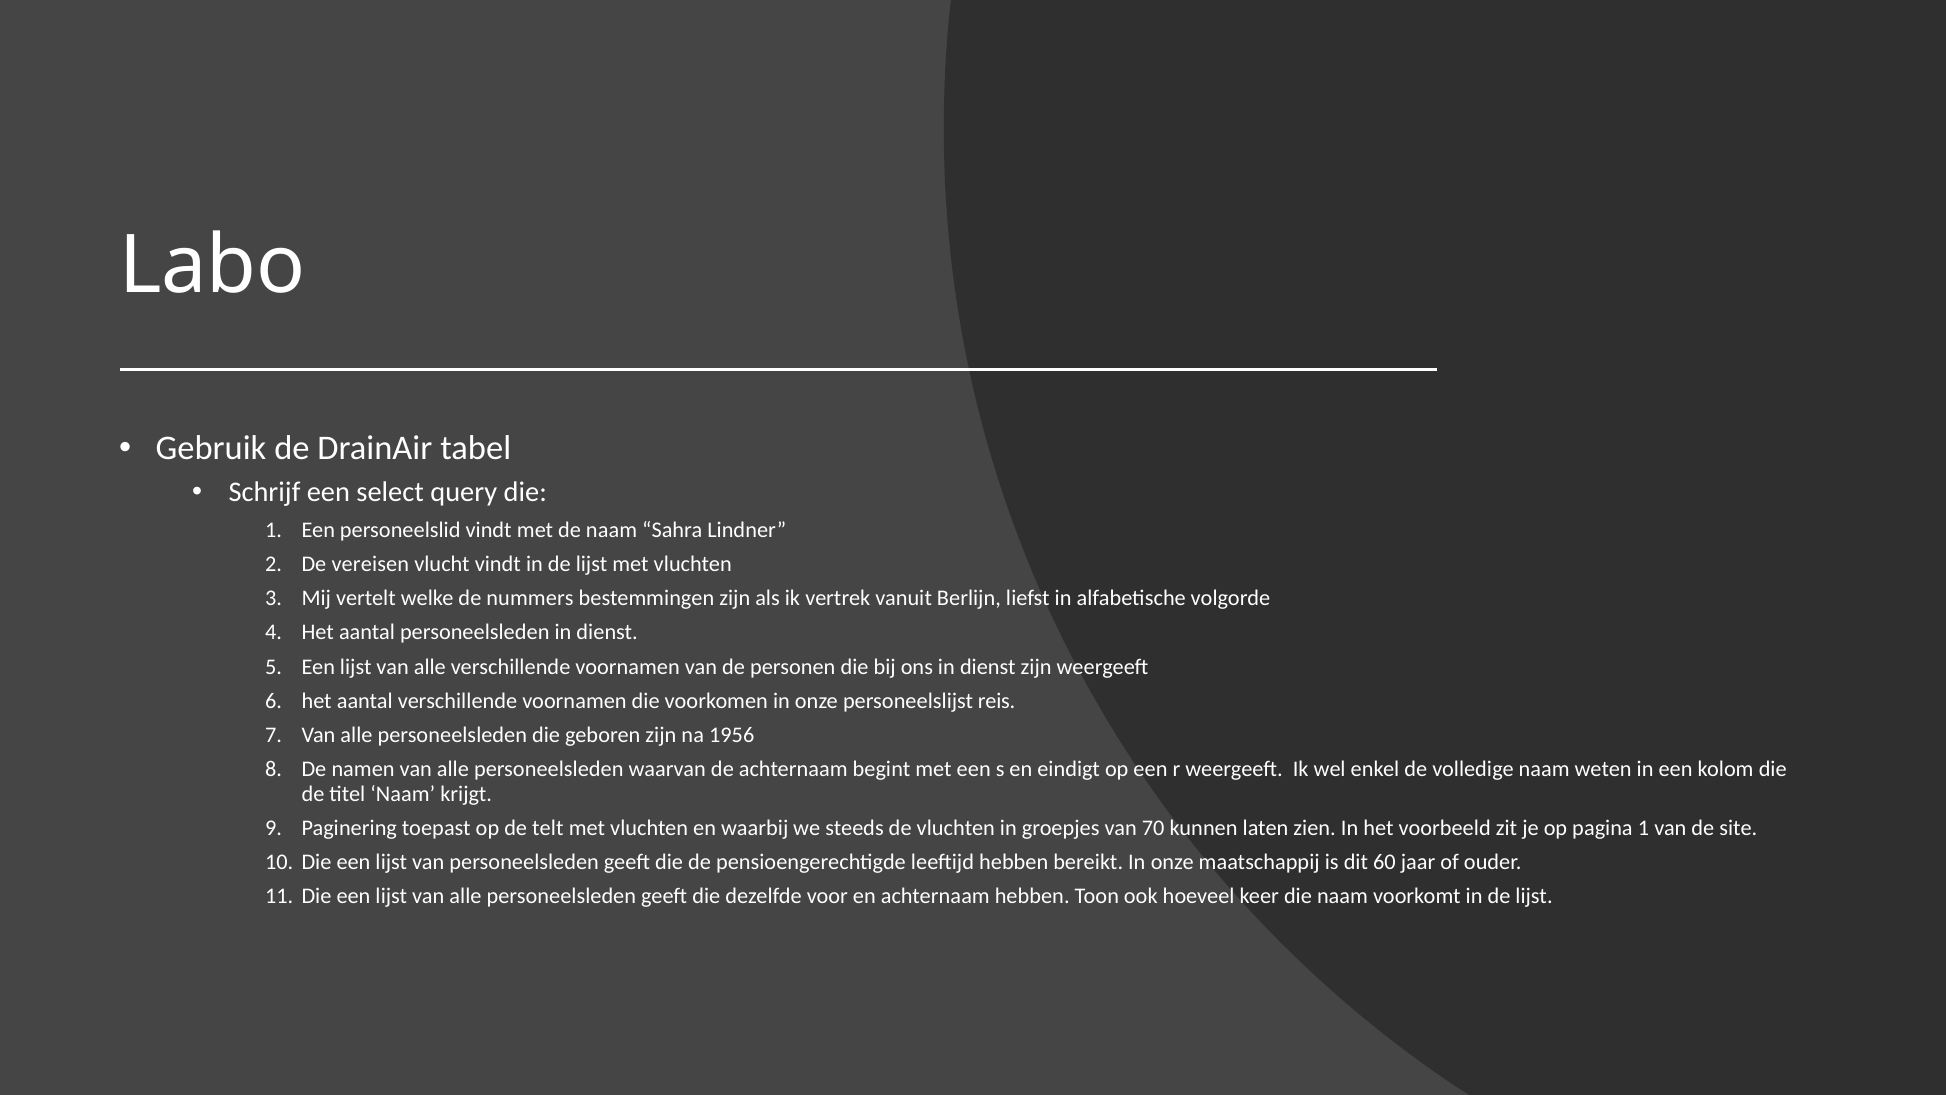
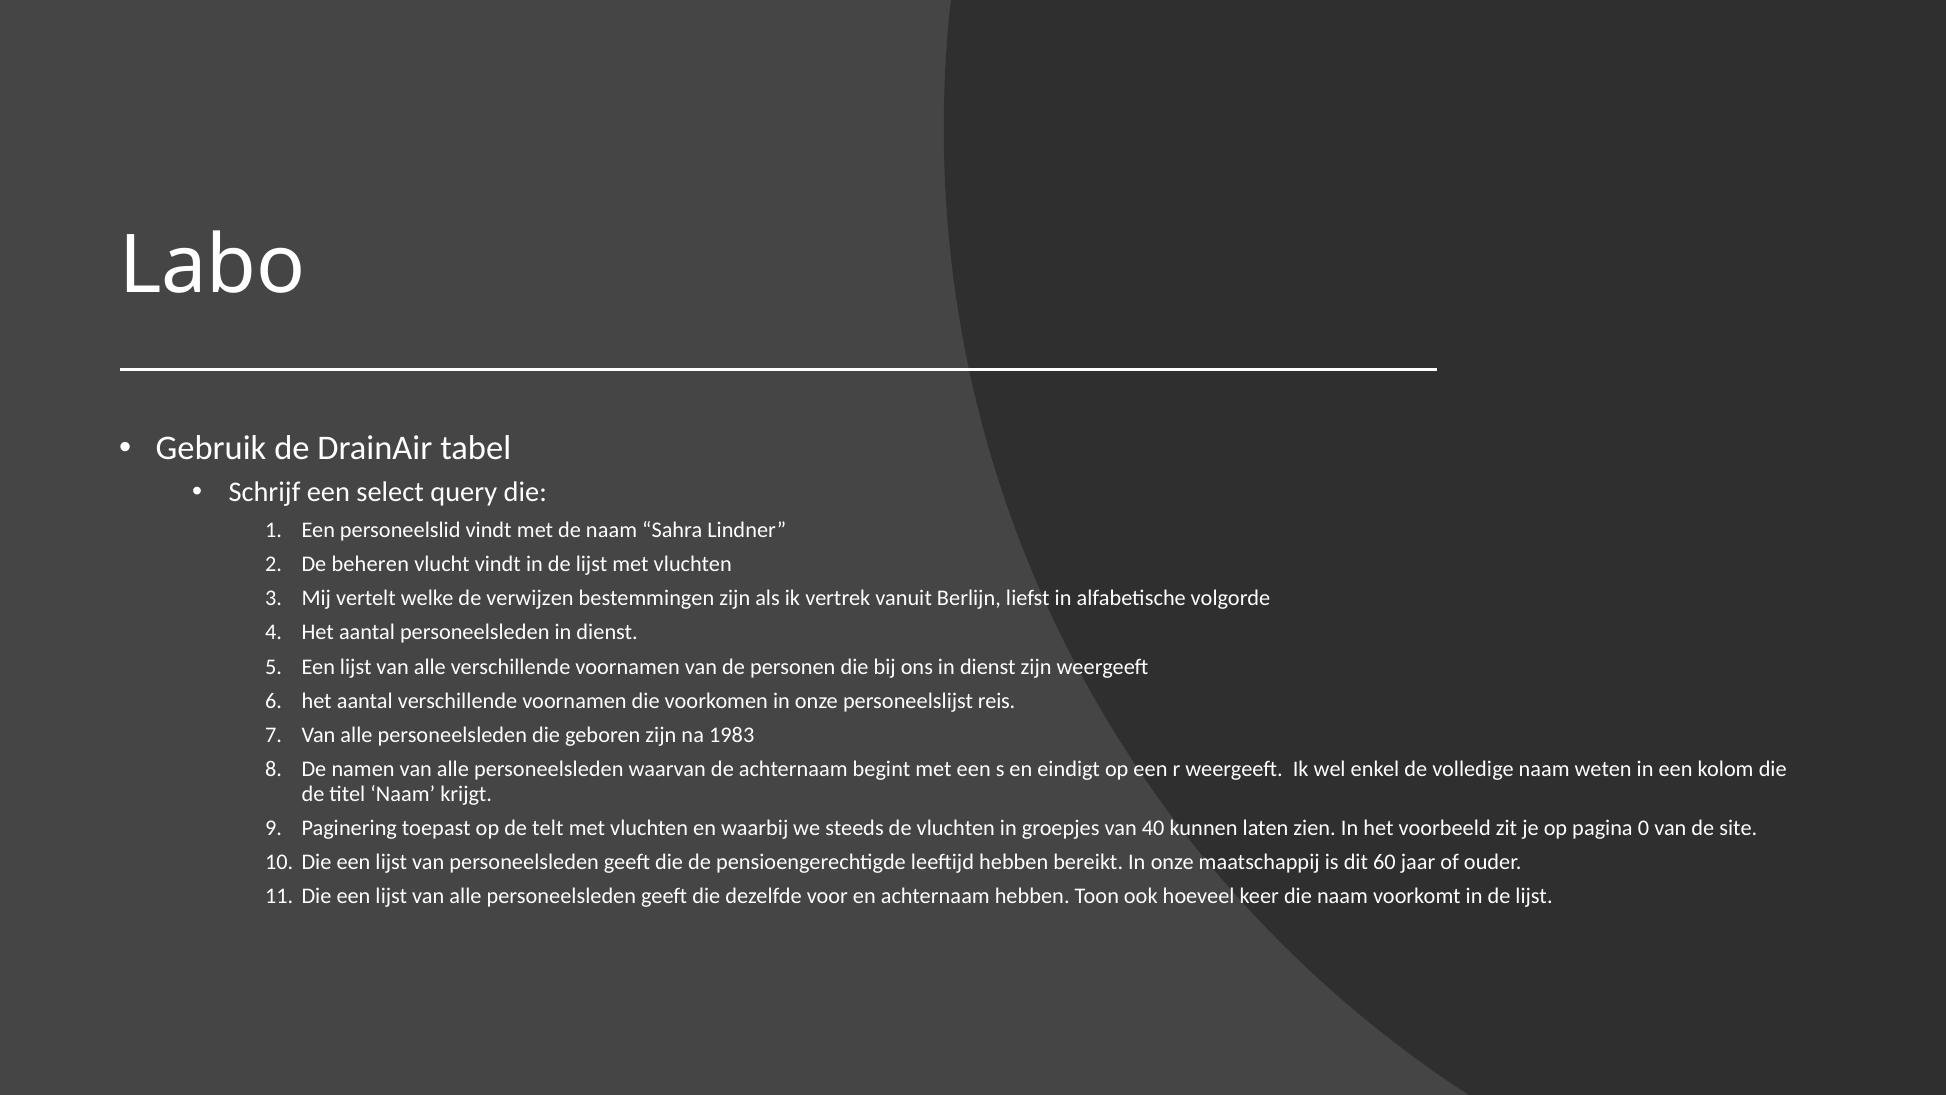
vereisen: vereisen -> beheren (370, 564)
nummers: nummers -> verwijzen (530, 598)
1956: 1956 -> 1983 (732, 735)
70: 70 -> 40 (1153, 828)
pagina 1: 1 -> 0 (1643, 828)
